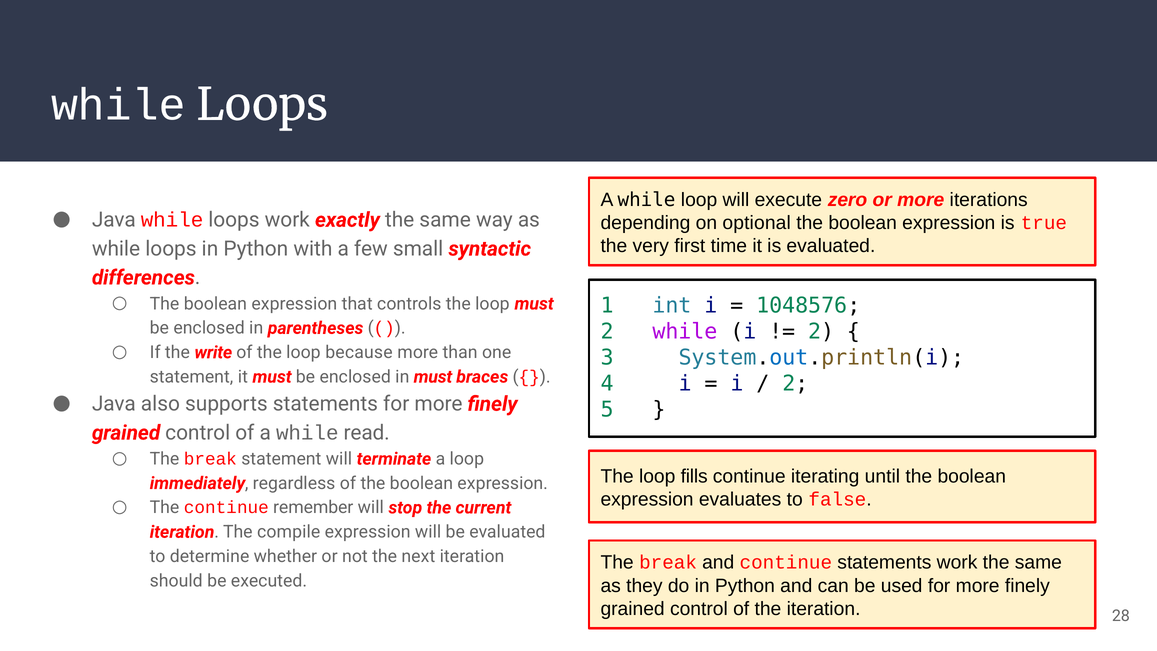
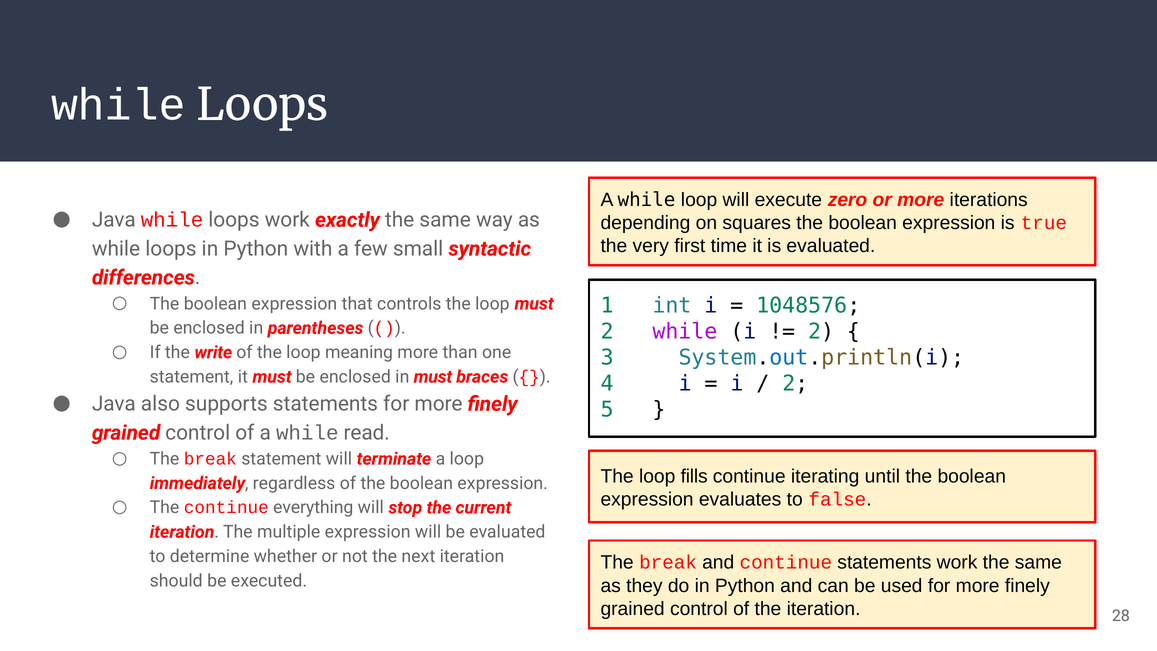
optional: optional -> squares (757, 223)
because: because -> meaning (359, 352)
remember: remember -> everything (313, 507)
compile: compile -> multiple (289, 532)
